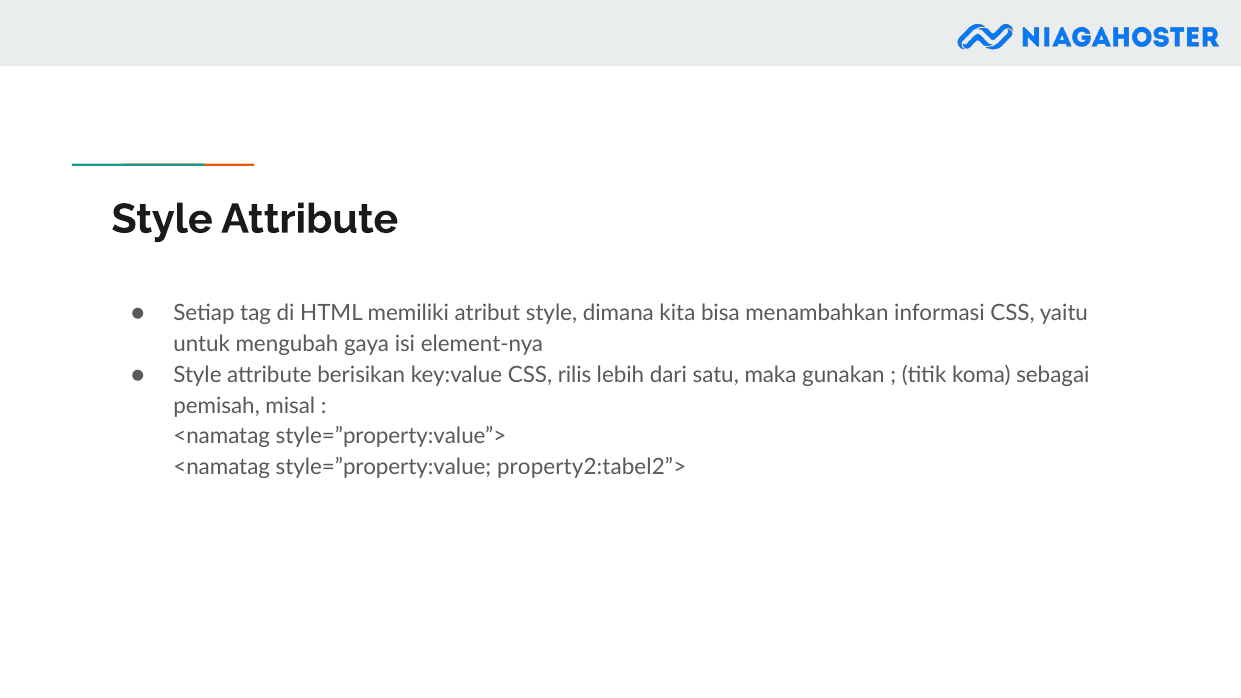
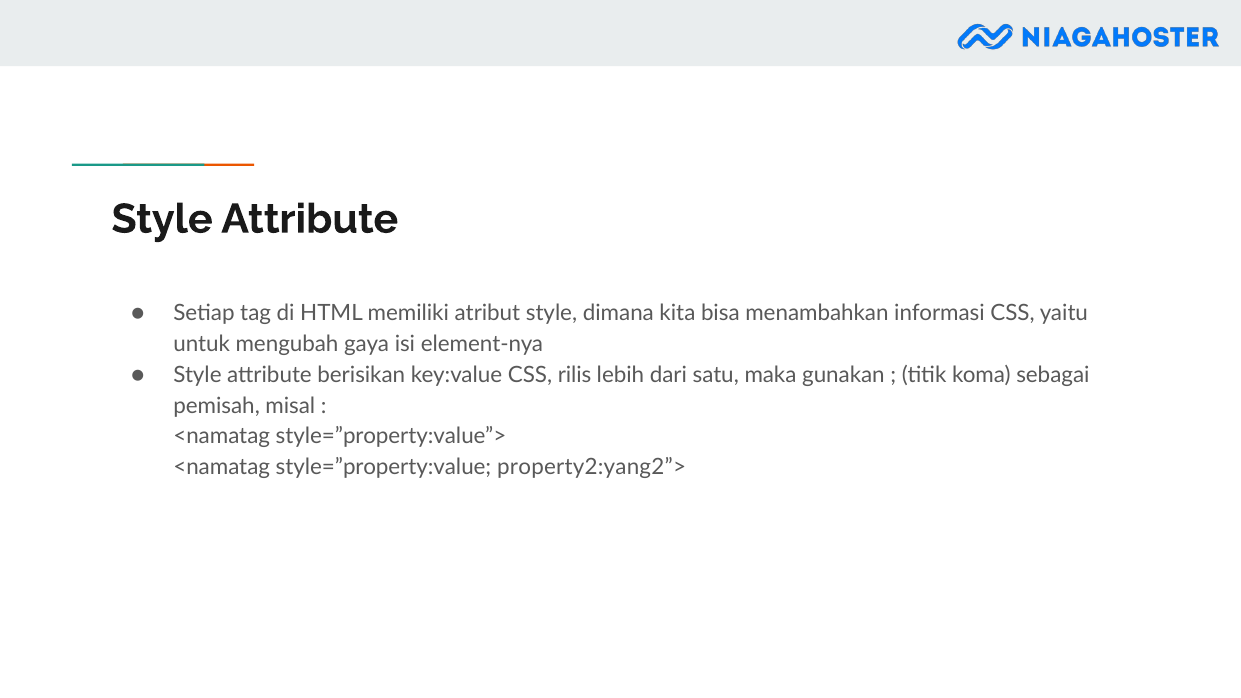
property2:tabel2”>: property2:tabel2”> -> property2:yang2”> (592, 467)
